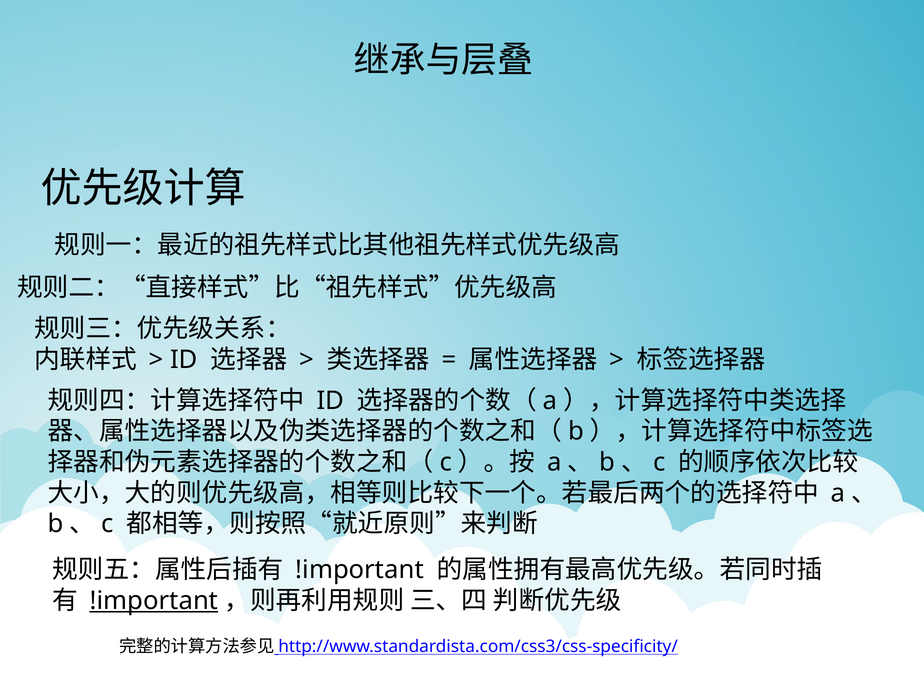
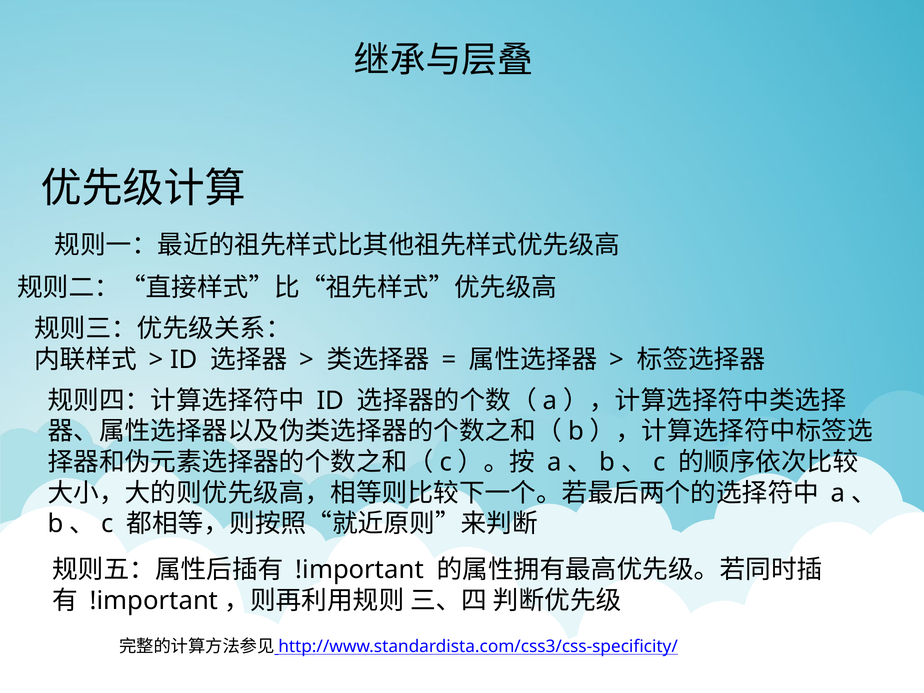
!important underline: present -> none (154, 601)
